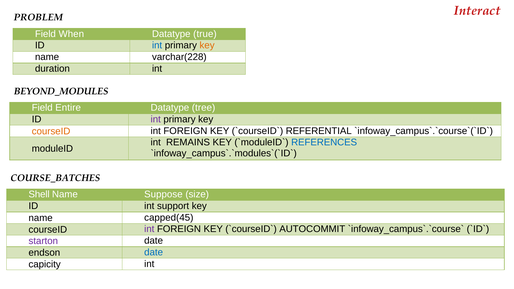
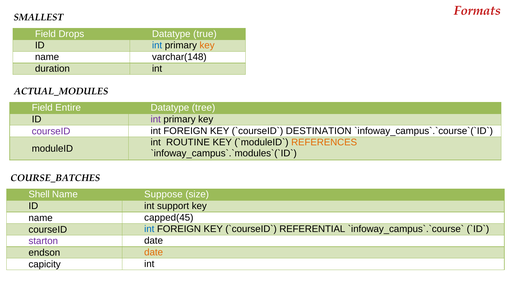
Interact: Interact -> Formats (477, 10)
PROBLEM: PROBLEM -> SMALLEST (38, 17)
When: When -> Drops (71, 34)
varchar(228: varchar(228 -> varchar(148 (179, 57)
BEYOND_MODULES: BEYOND_MODULES -> ACTUAL_MODULES (61, 91)
courseID colour: orange -> purple (51, 131)
REFERENTIAL: REFERENTIAL -> DESTINATION (319, 131)
REMAINS: REMAINS -> ROUTINE (188, 142)
REFERENCES colour: blue -> orange (324, 142)
int colour: purple -> blue (149, 229)
AUTOCOMMIT: AUTOCOMMIT -> REFERENTIAL (312, 229)
date colour: blue -> orange (154, 252)
